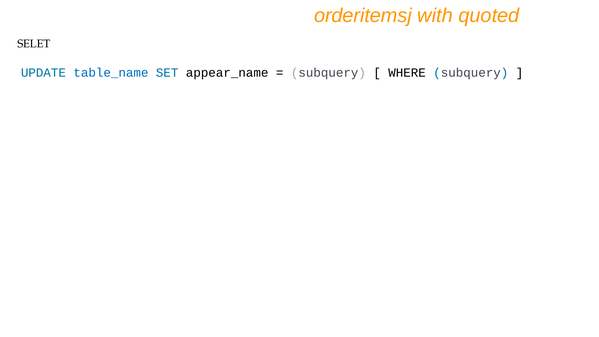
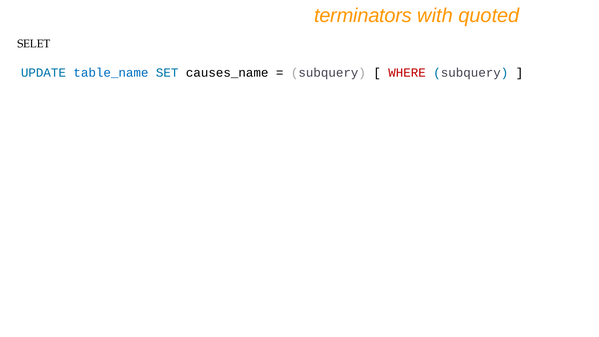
orderitemsj: orderitemsj -> terminators (363, 16)
appear_name: appear_name -> causes_name (227, 73)
WHERE colour: black -> red (407, 73)
